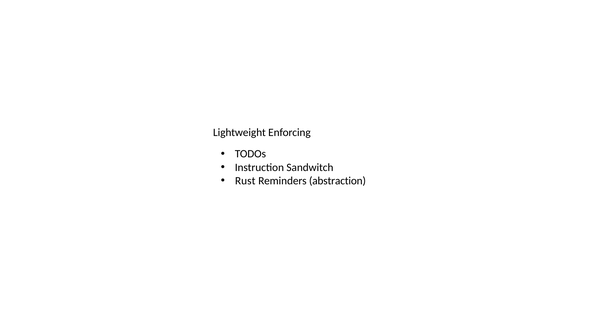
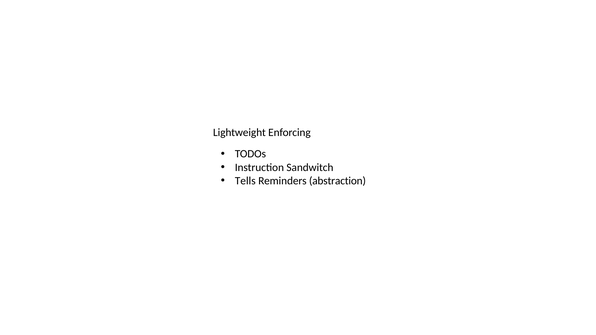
Rust: Rust -> Tells (245, 181)
